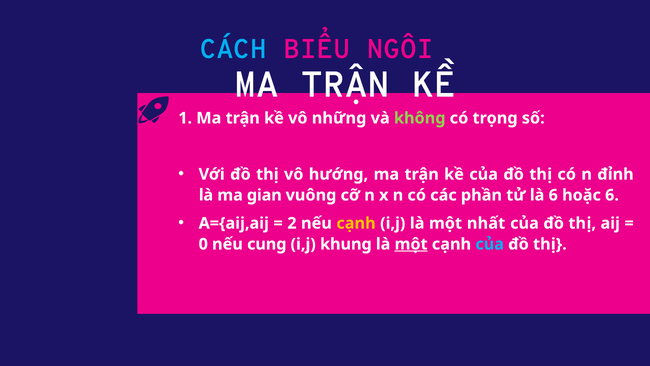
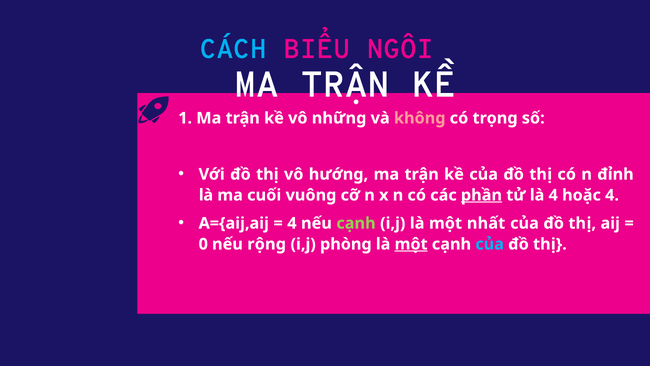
không colour: light green -> pink (420, 118)
gian: gian -> cuối (264, 195)
phần underline: none -> present (481, 195)
là 6: 6 -> 4 (553, 195)
6: 6 -> 4 (612, 195)
2: 2 -> 4 (292, 223)
cạnh colour: yellow -> light green (356, 223)
cung: cung -> rộng (267, 244)
khung: khung -> phòng (346, 244)
